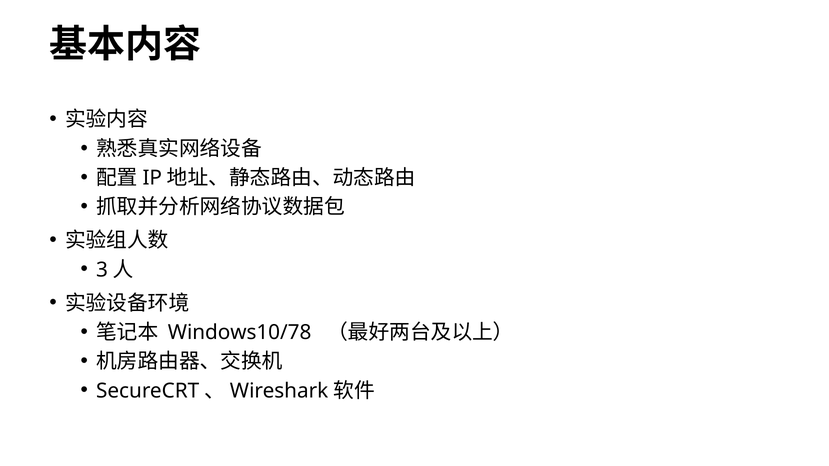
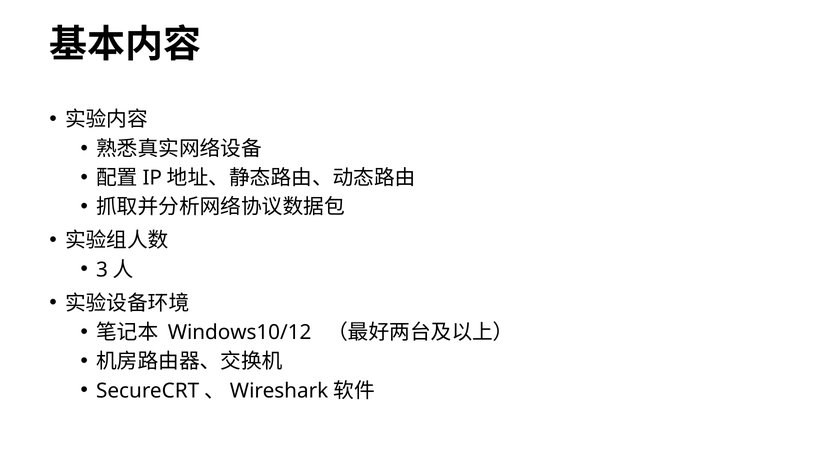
Windows10/78: Windows10/78 -> Windows10/12 (240, 333)
